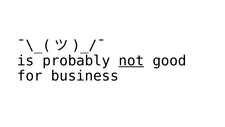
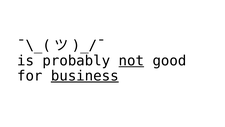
business underline: none -> present (85, 76)
